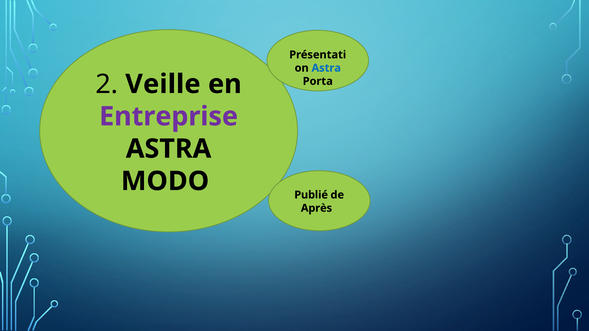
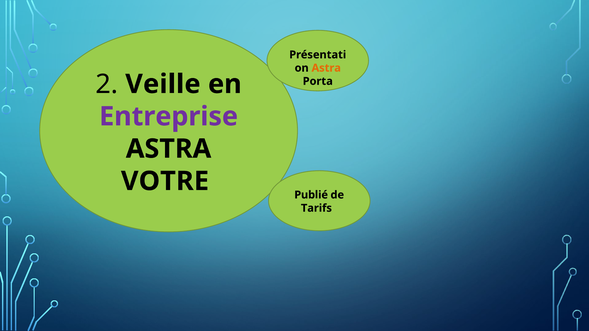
Astra colour: blue -> orange (326, 68)
MODO: MODO -> VOTRE (165, 181)
Après: Après -> Tarifs (316, 208)
